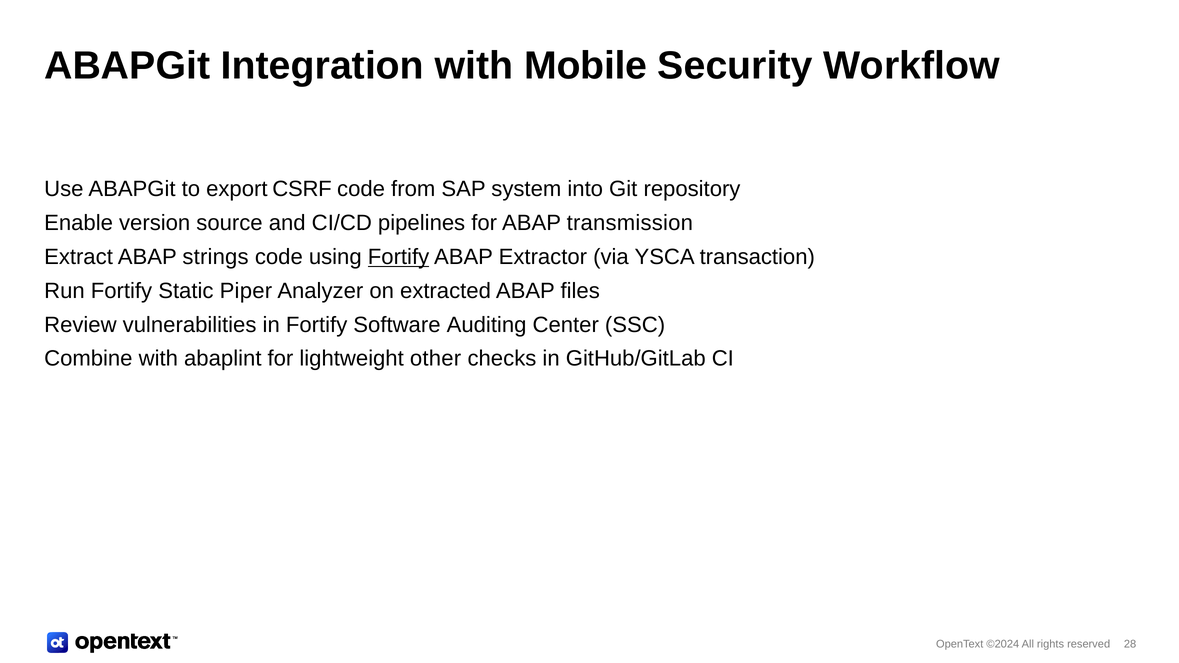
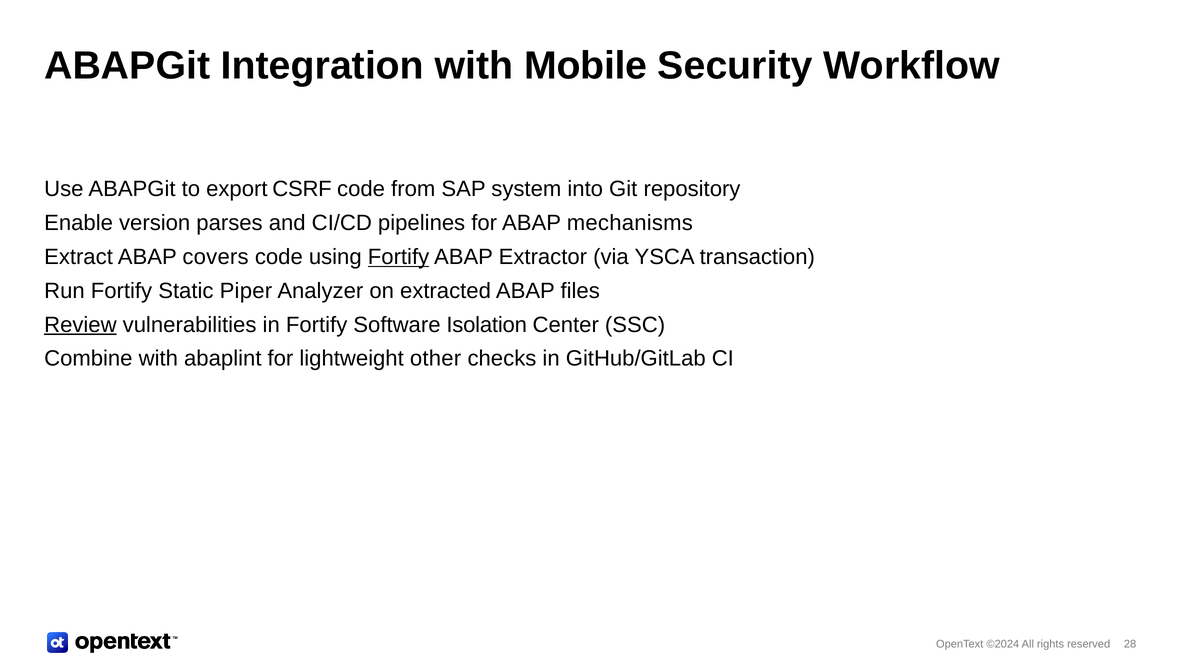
source: source -> parses (229, 223)
transmission: transmission -> mechanisms (630, 223)
strings: strings -> covers (216, 257)
Review underline: none -> present (80, 325)
Auditing: Auditing -> Isolation (487, 325)
